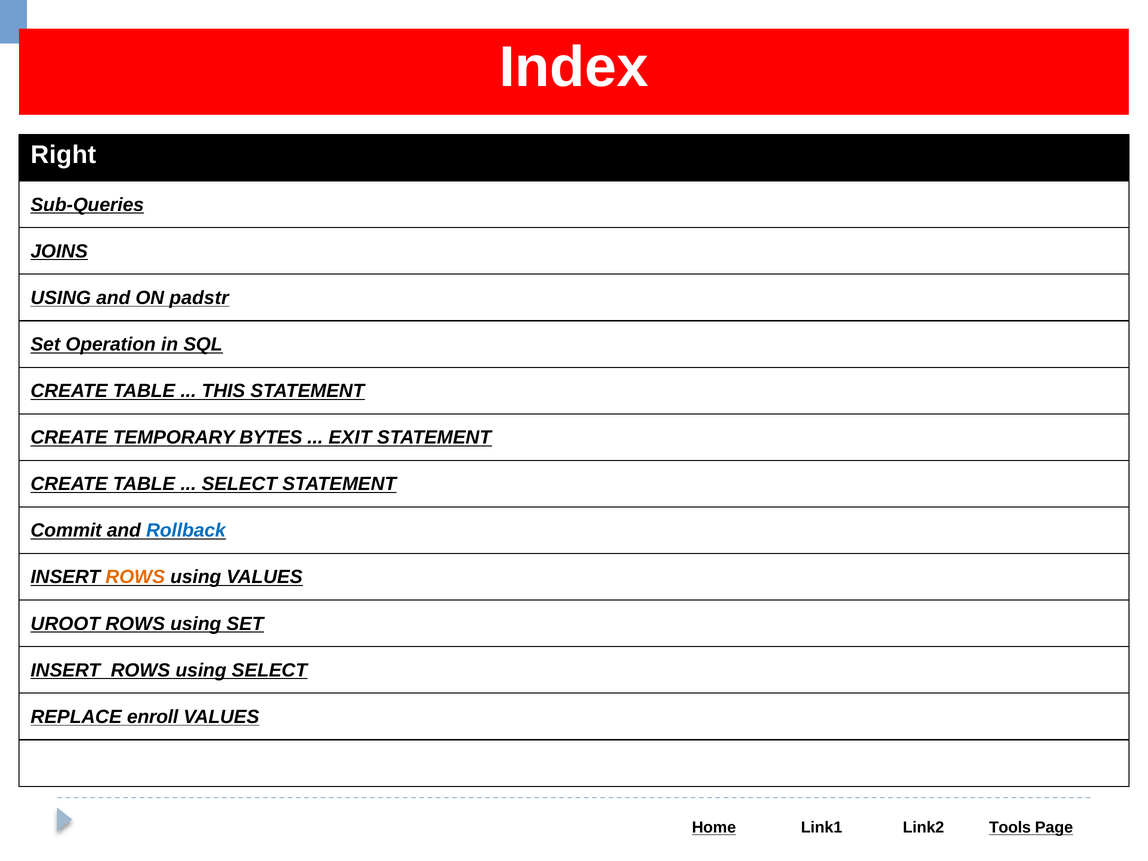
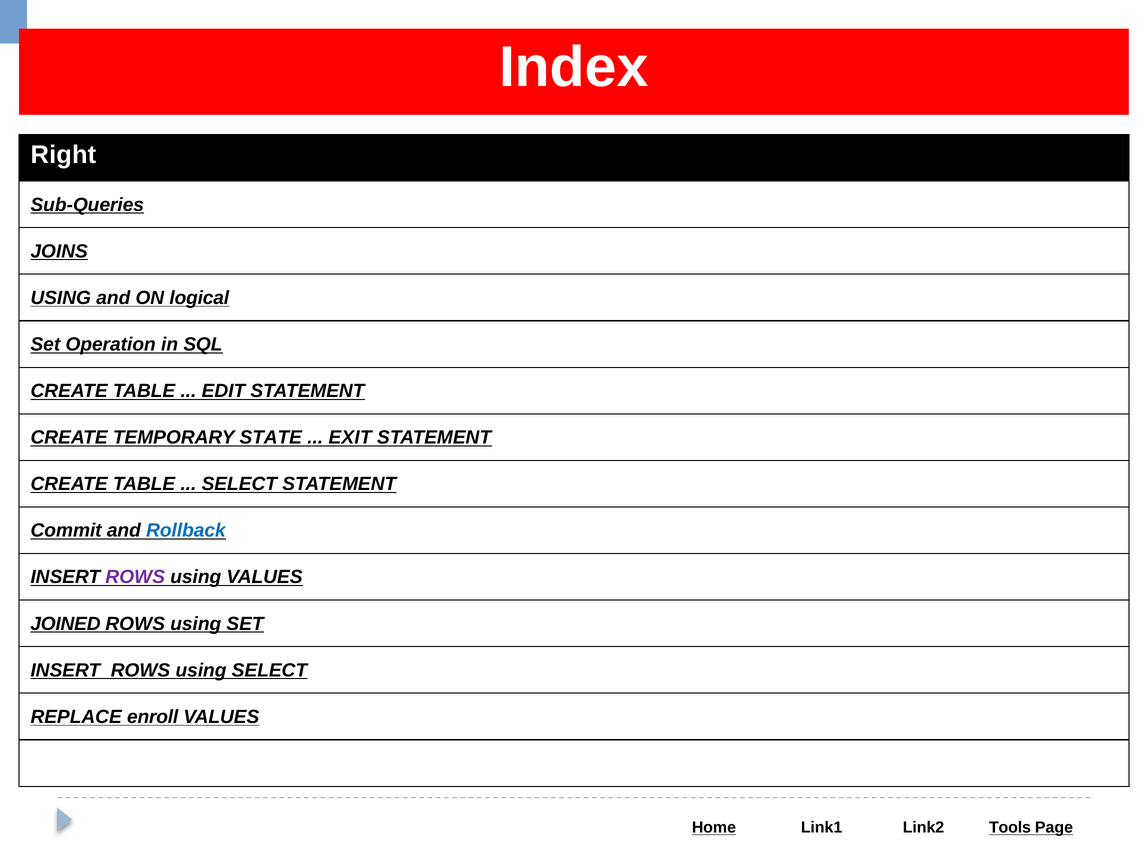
padstr: padstr -> logical (199, 298)
THIS: THIS -> EDIT (223, 391)
BYTES: BYTES -> STATE (271, 438)
ROWS colour: orange -> purple (135, 577)
UROOT: UROOT -> JOINED (65, 624)
